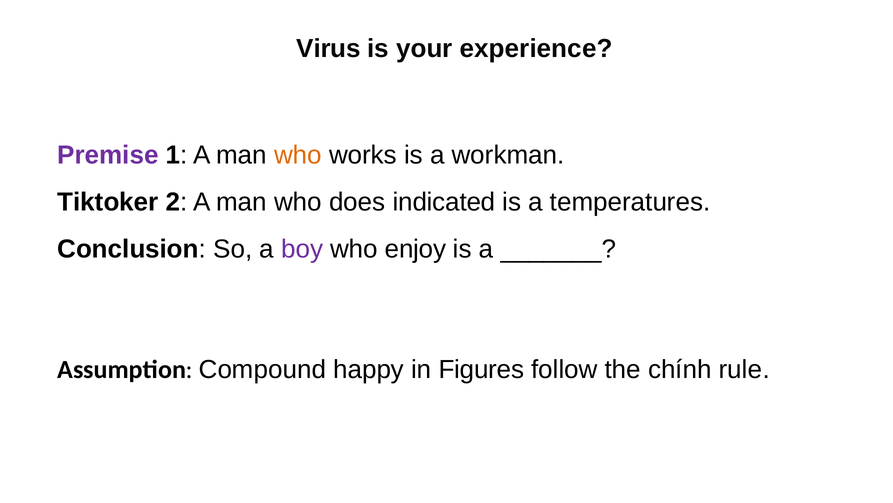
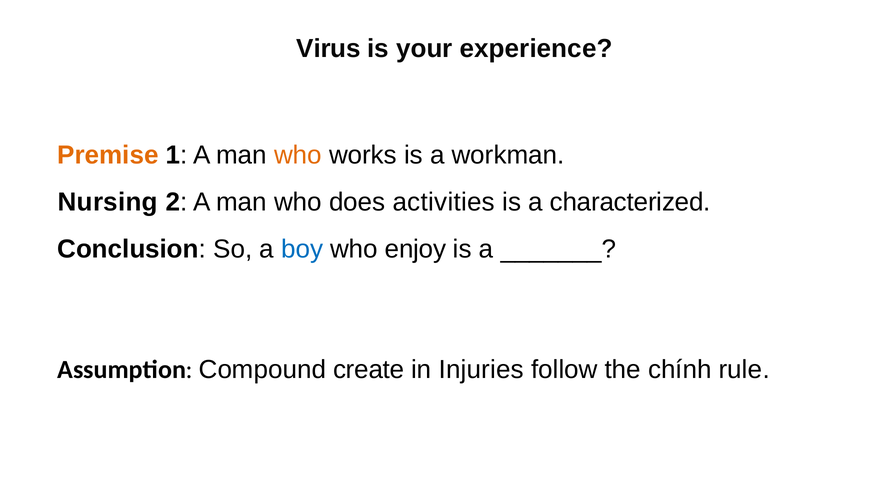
Premise colour: purple -> orange (108, 155)
Tiktoker: Tiktoker -> Nursing (108, 202)
indicated: indicated -> activities (444, 202)
temperatures: temperatures -> characterized (630, 202)
boy colour: purple -> blue (302, 249)
happy: happy -> create (369, 369)
Figures: Figures -> Injuries (481, 369)
